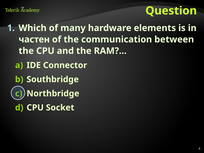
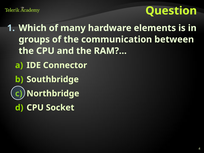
частен: частен -> groups (34, 39)
